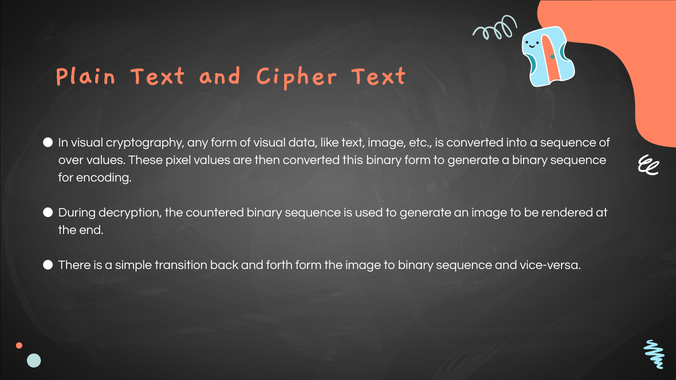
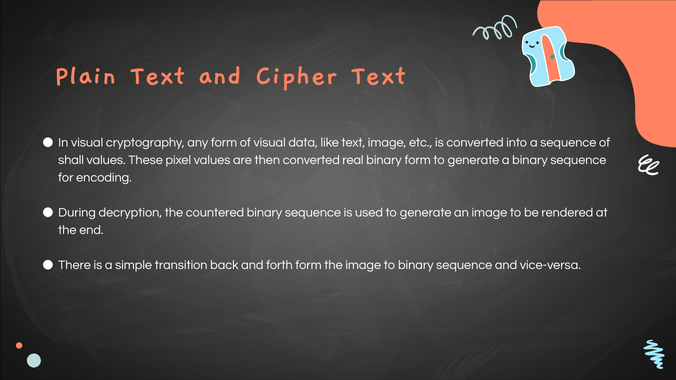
over: over -> shall (71, 160)
this: this -> real (353, 160)
